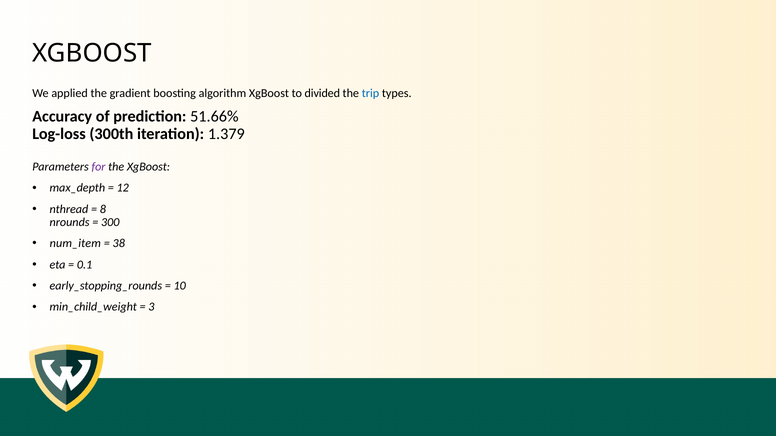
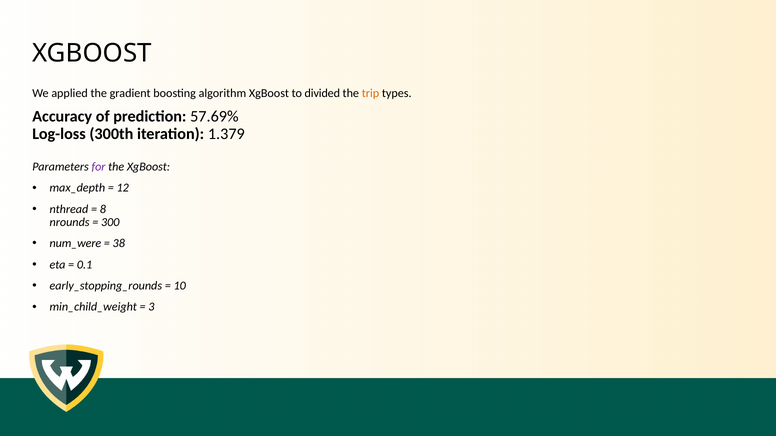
trip colour: blue -> orange (370, 93)
51.66%: 51.66% -> 57.69% (214, 117)
num_item: num_item -> num_were (75, 244)
